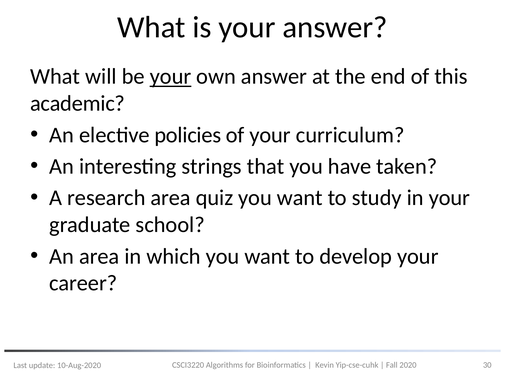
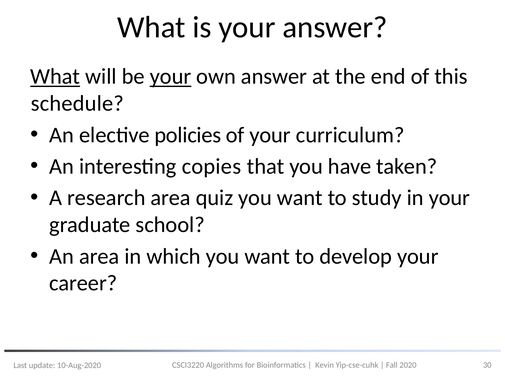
What underline: none -> present (55, 76)
academic: academic -> schedule (77, 103)
strings: strings -> copies (212, 166)
